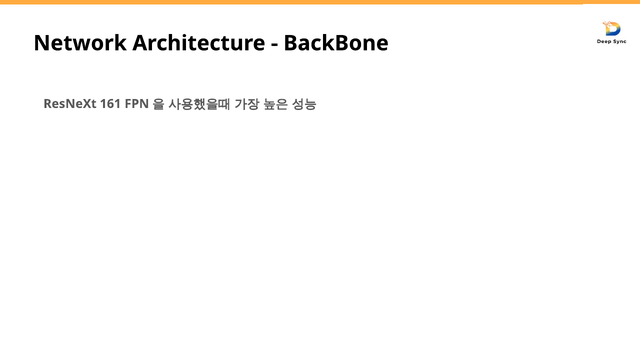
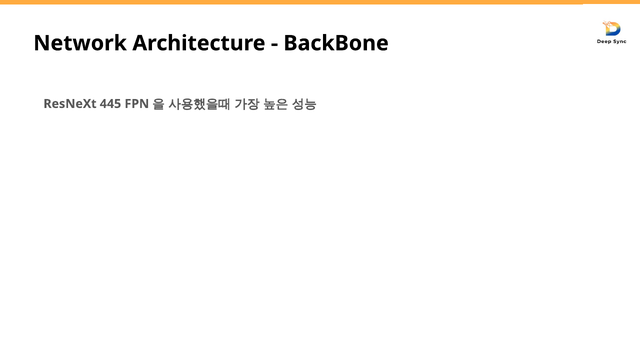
161: 161 -> 445 (110, 104)
